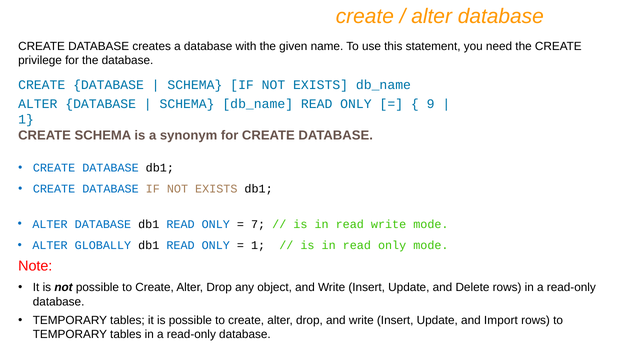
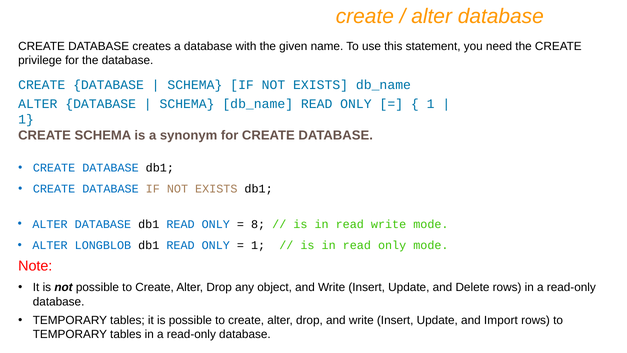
9: 9 -> 1 (431, 104)
7: 7 -> 8 (258, 224)
GLOBALLY: GLOBALLY -> LONGBLOB (103, 245)
